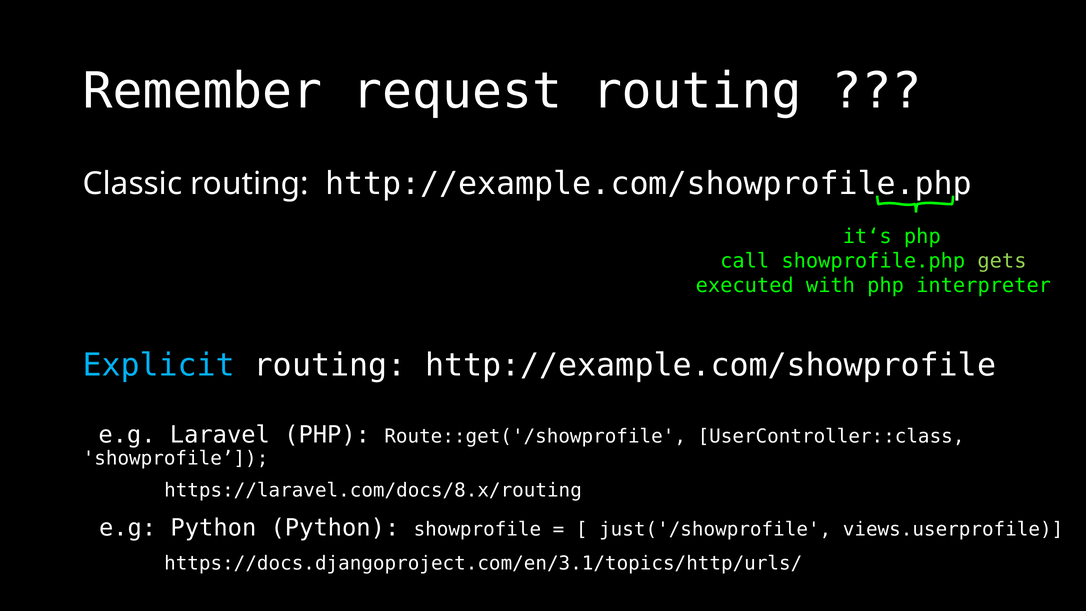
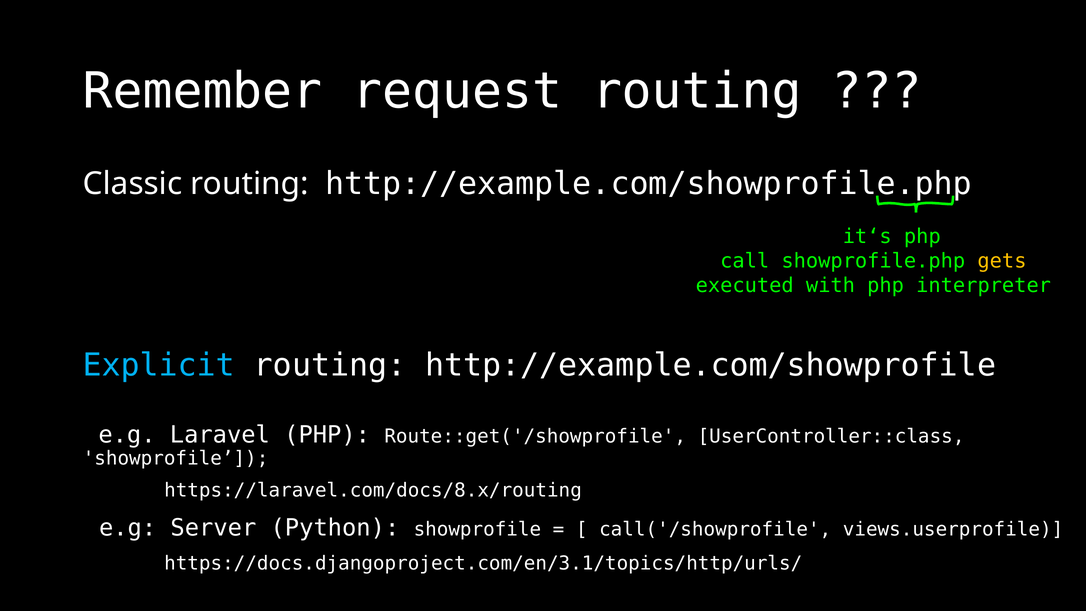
gets colour: light green -> yellow (1002, 261)
e.g Python: Python -> Server (213, 528)
just('/showprofile: just('/showprofile -> call('/showprofile (715, 529)
